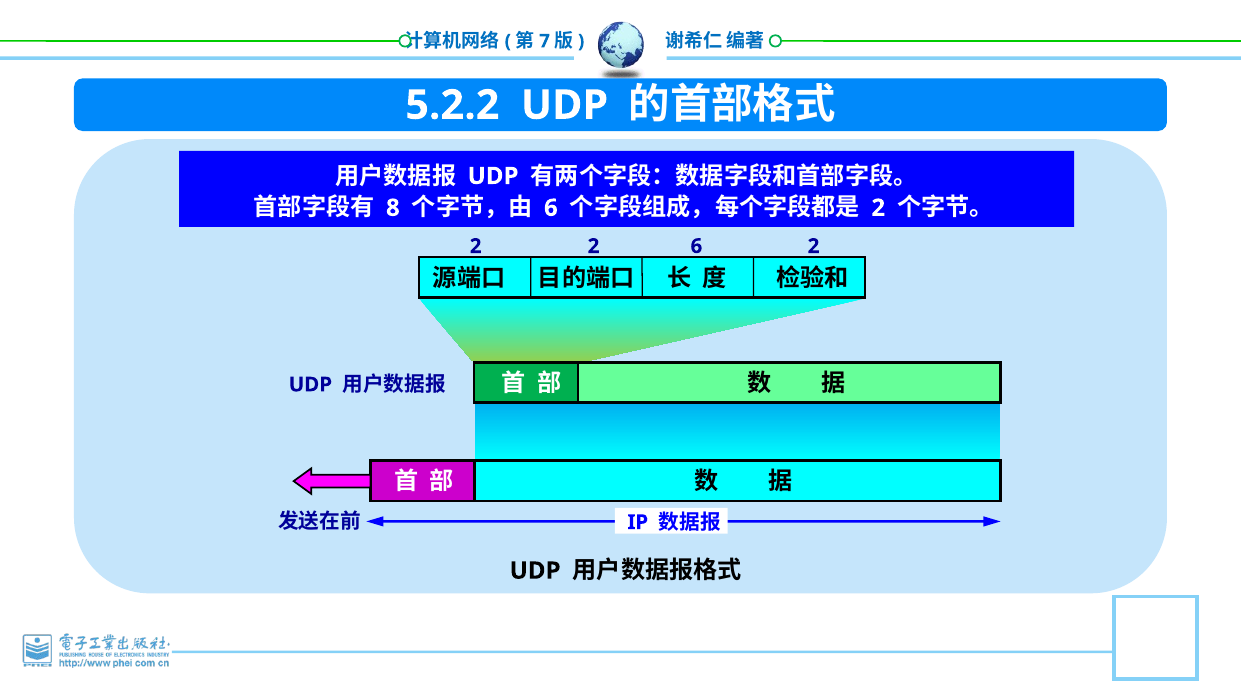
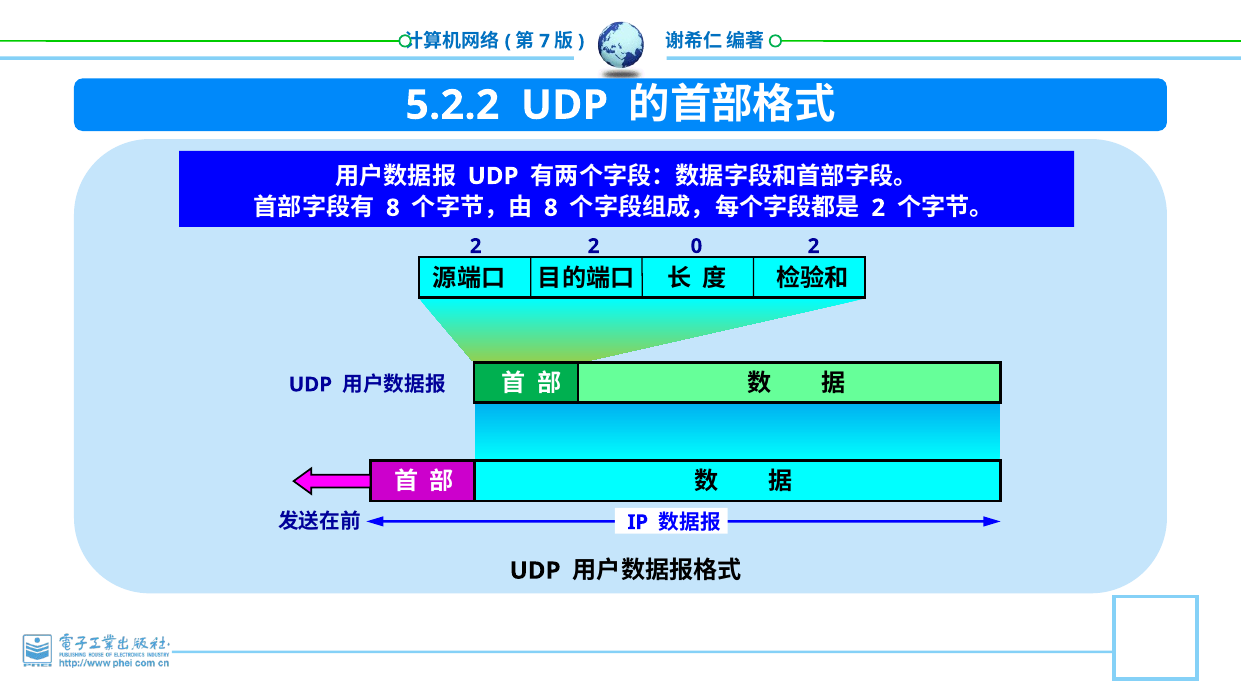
6: 6 -> 8 (551, 208)
2 6: 6 -> 0 (696, 246)
